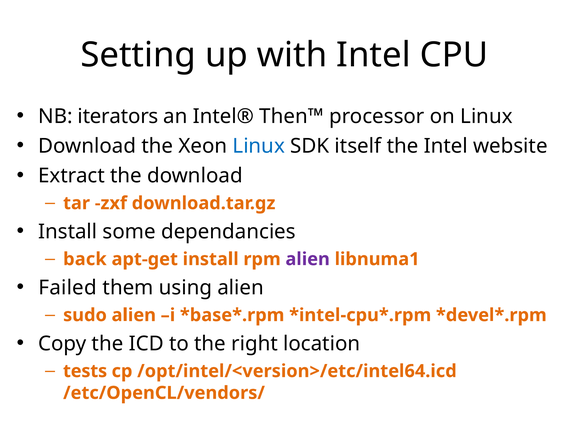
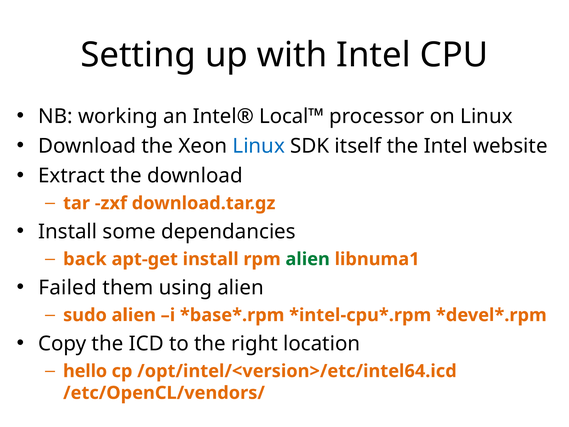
iterators: iterators -> working (118, 116)
Then™: Then™ -> Local™ (292, 116)
alien colour: purple -> green (308, 259)
tests: tests -> hello (85, 371)
